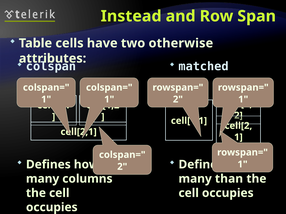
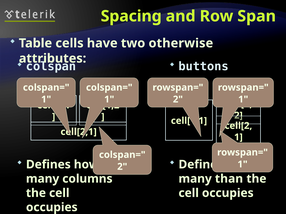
Instead: Instead -> Spacing (131, 16)
matched: matched -> buttons (204, 67)
